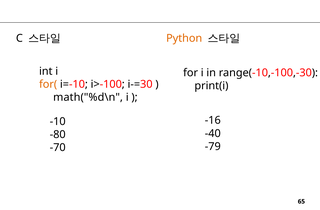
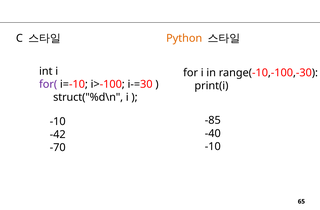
for( colour: orange -> purple (48, 84)
math("%d\n: math("%d\n -> struct("%d\n (88, 97)
-16: -16 -> -85 (213, 120)
-80: -80 -> -42 (58, 135)
-79: -79 -> -10 (213, 147)
